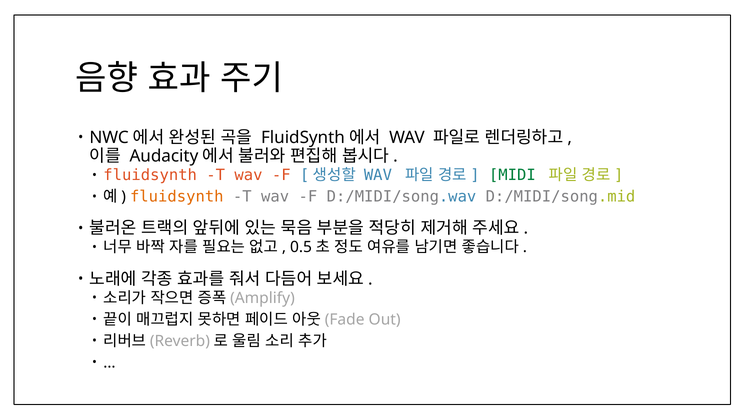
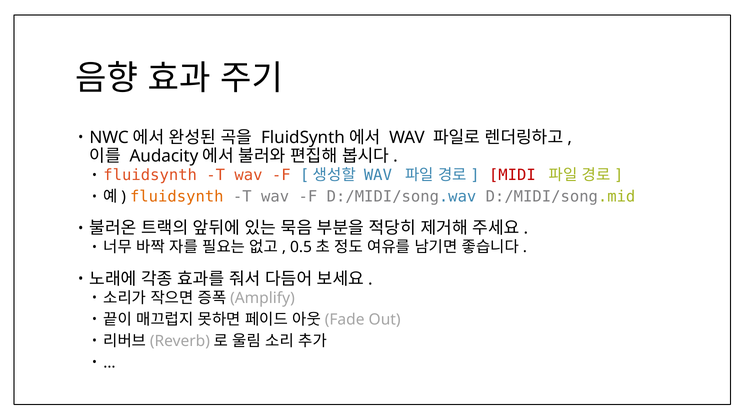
MIDI colour: green -> red (512, 175)
